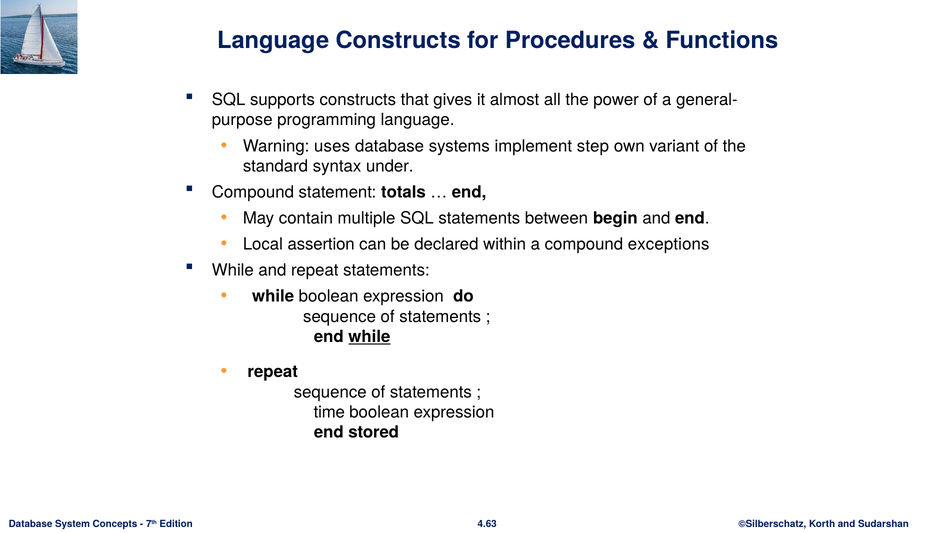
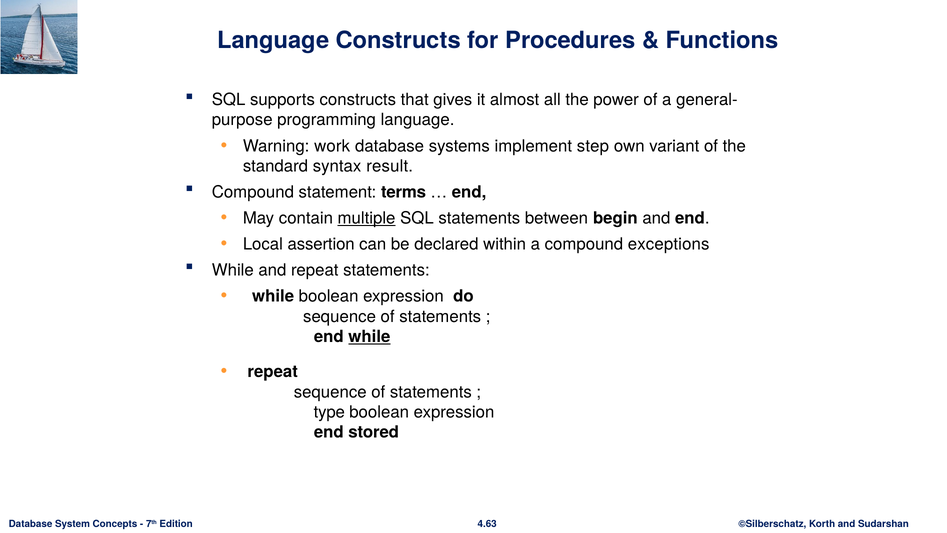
uses: uses -> work (332, 146)
under: under -> result (390, 166)
totals: totals -> terms (404, 192)
multiple underline: none -> present (367, 218)
time: time -> type (329, 412)
